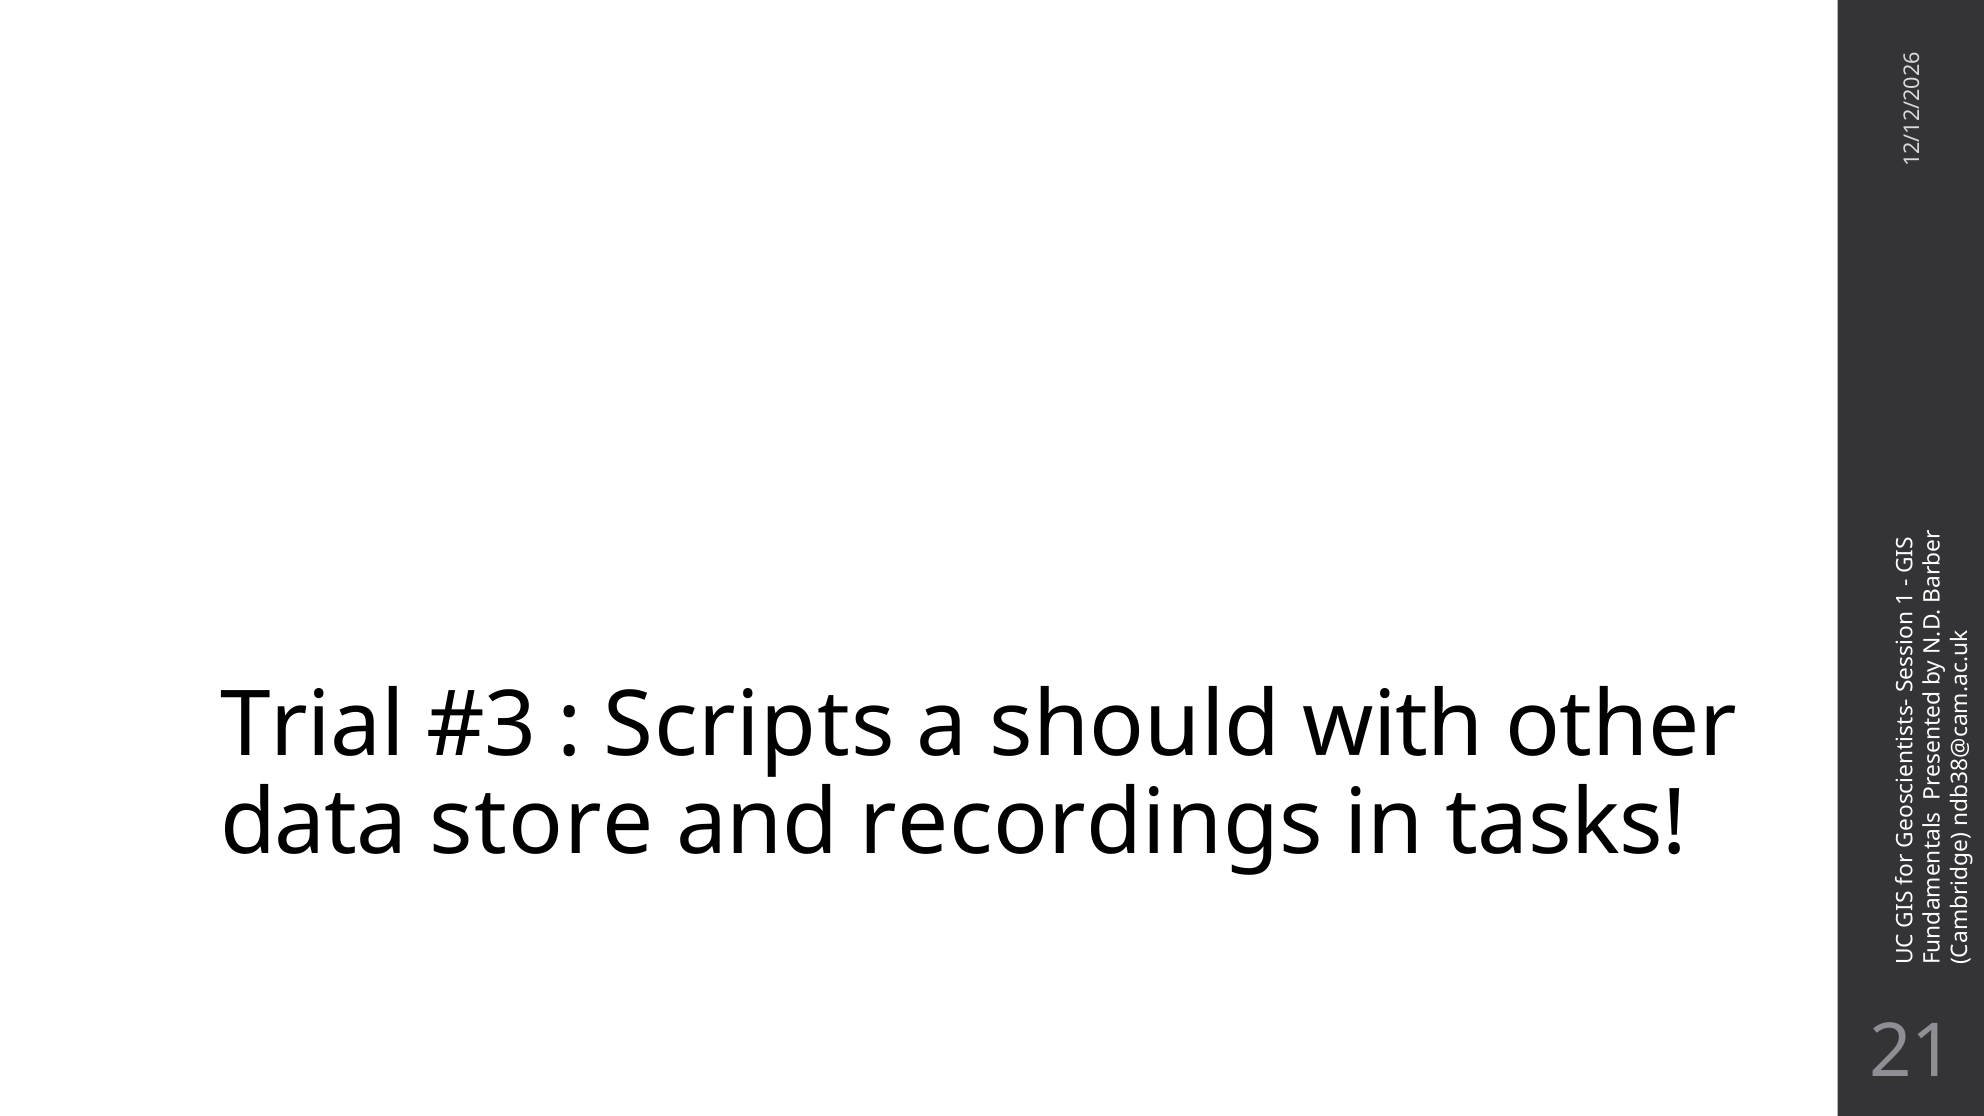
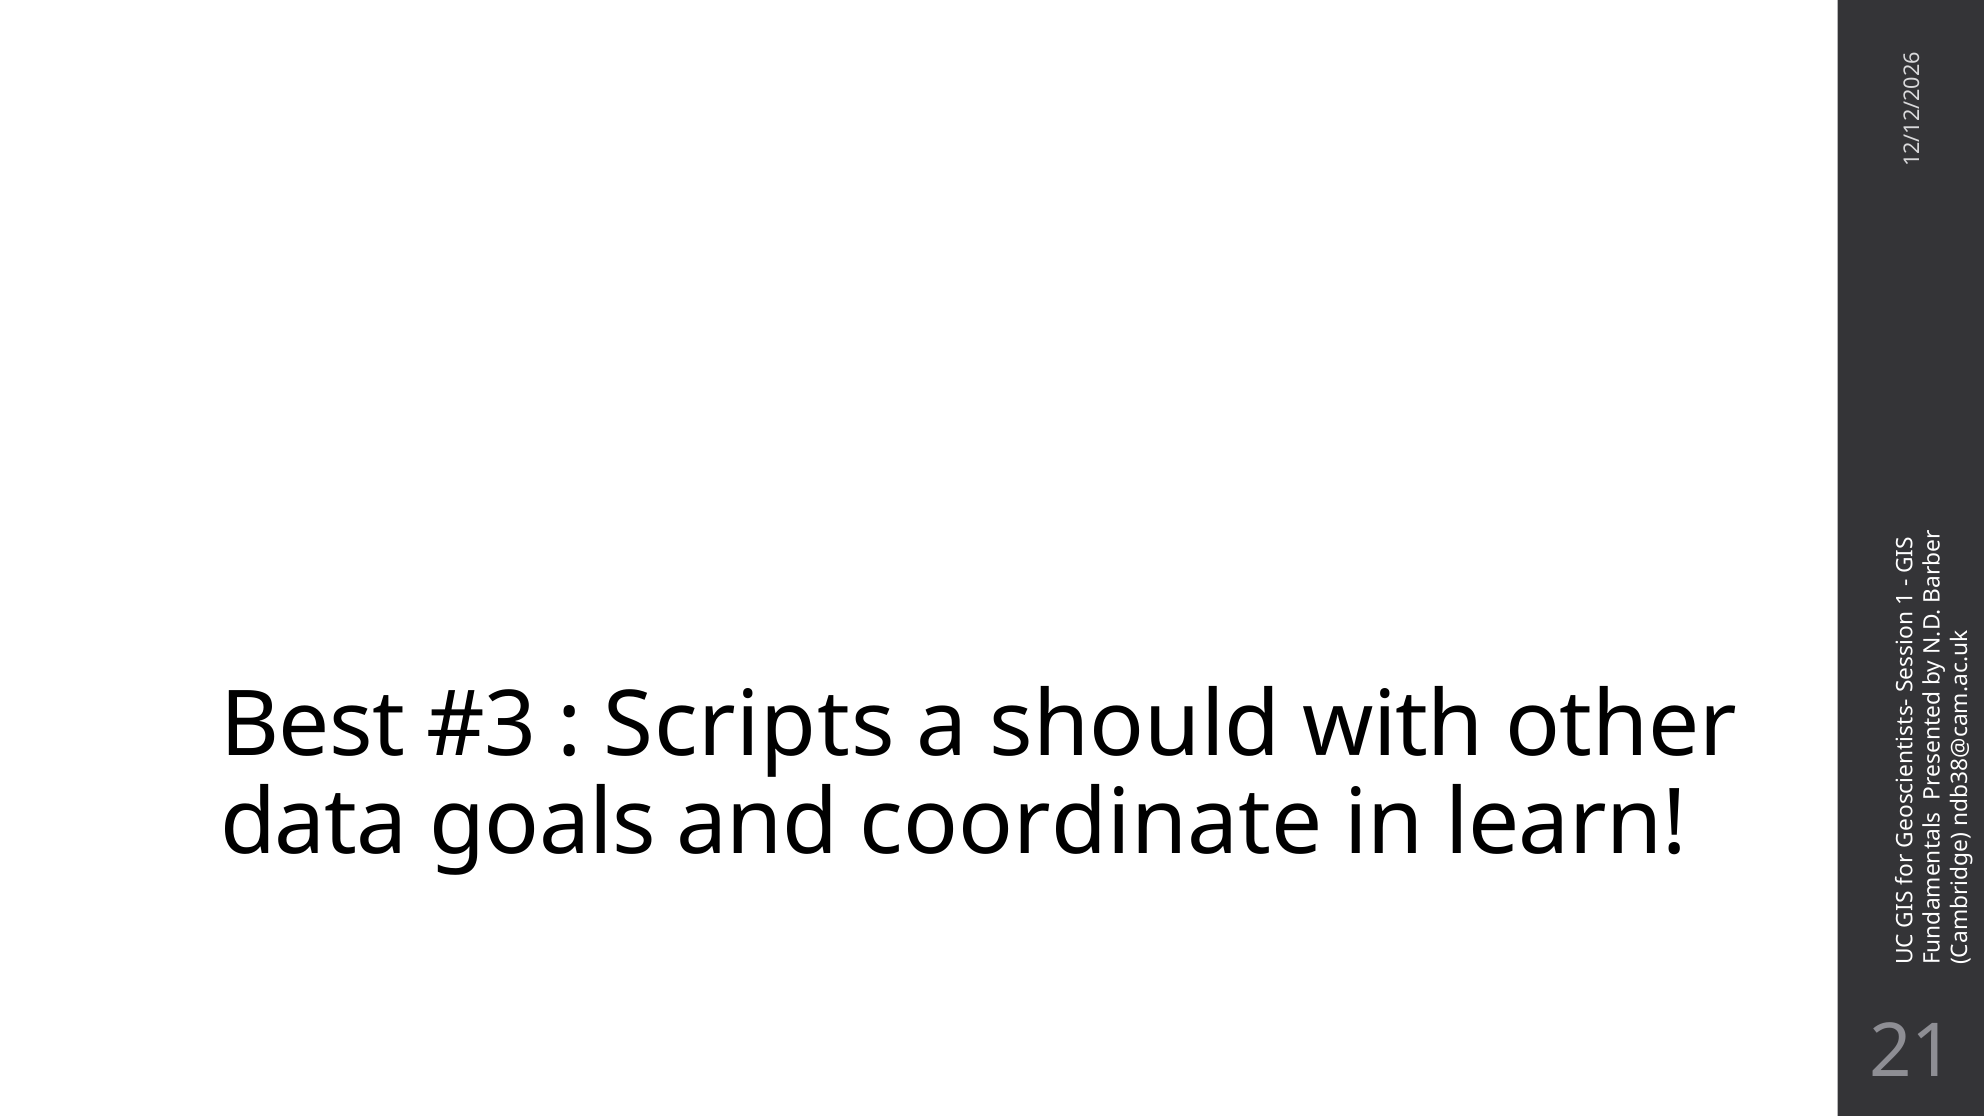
Trial: Trial -> Best (313, 725)
store: store -> goals (543, 824)
recordings: recordings -> coordinate (1091, 824)
tasks: tasks -> learn (1566, 824)
